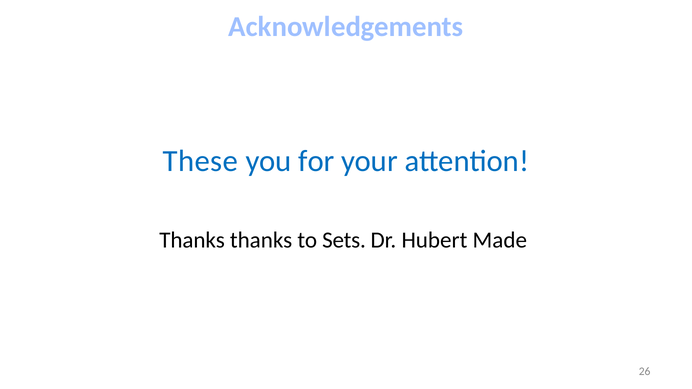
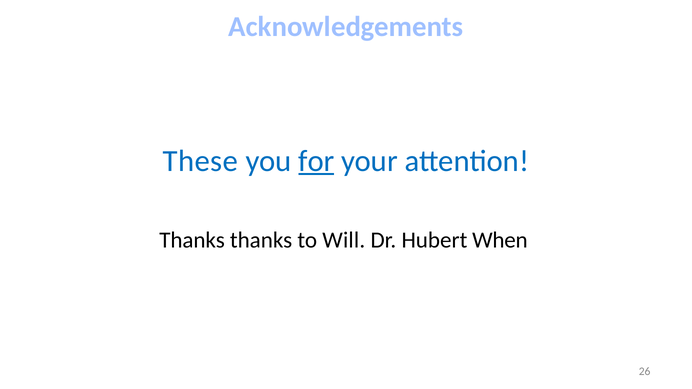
for underline: none -> present (316, 161)
Sets: Sets -> Will (344, 240)
Made: Made -> When (500, 240)
